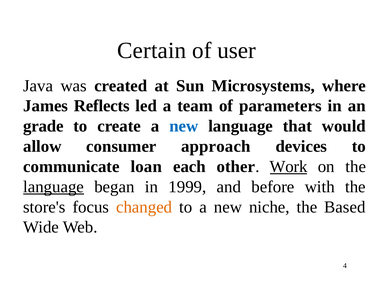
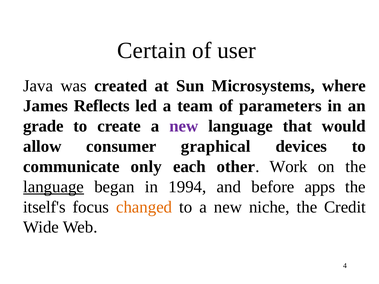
new colour: blue -> purple (184, 126)
approach: approach -> graphical (216, 146)
loan: loan -> only (146, 167)
Work underline: present -> none (289, 167)
1999: 1999 -> 1994 (187, 187)
with: with -> apps (320, 187)
store's: store's -> itself's (44, 207)
Based: Based -> Credit (345, 207)
